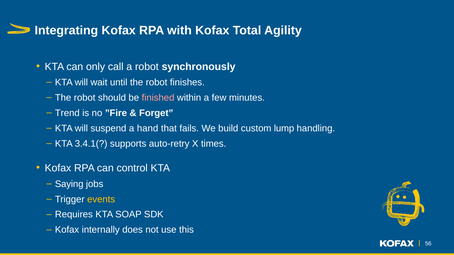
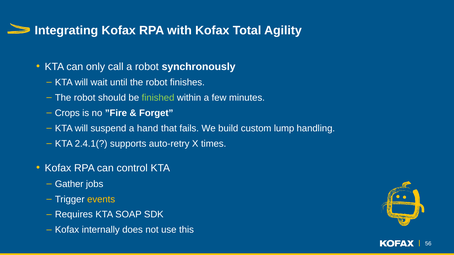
finished colour: pink -> light green (158, 98)
Trend: Trend -> Crops (67, 113)
3.4.1(: 3.4.1( -> 2.4.1( (91, 144)
Saying: Saying -> Gather (69, 184)
